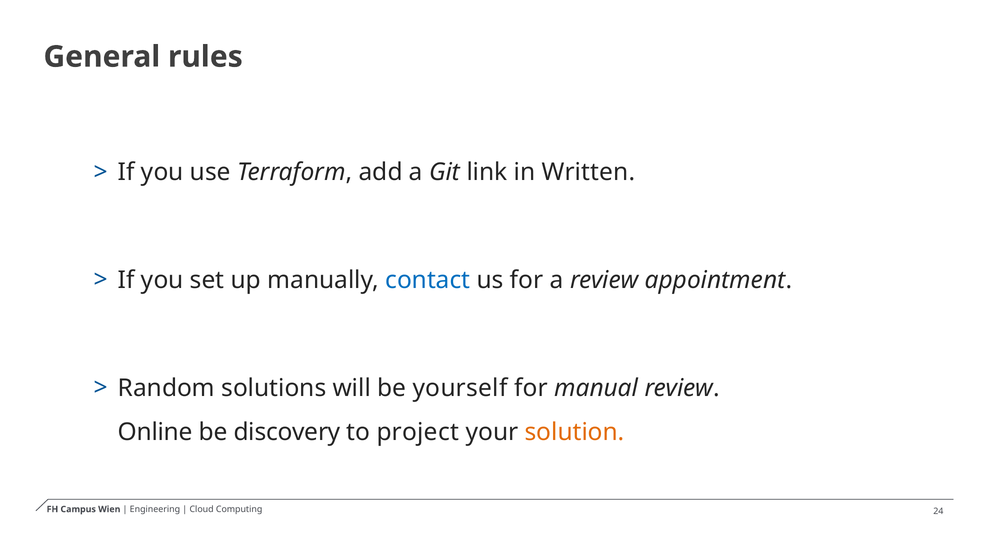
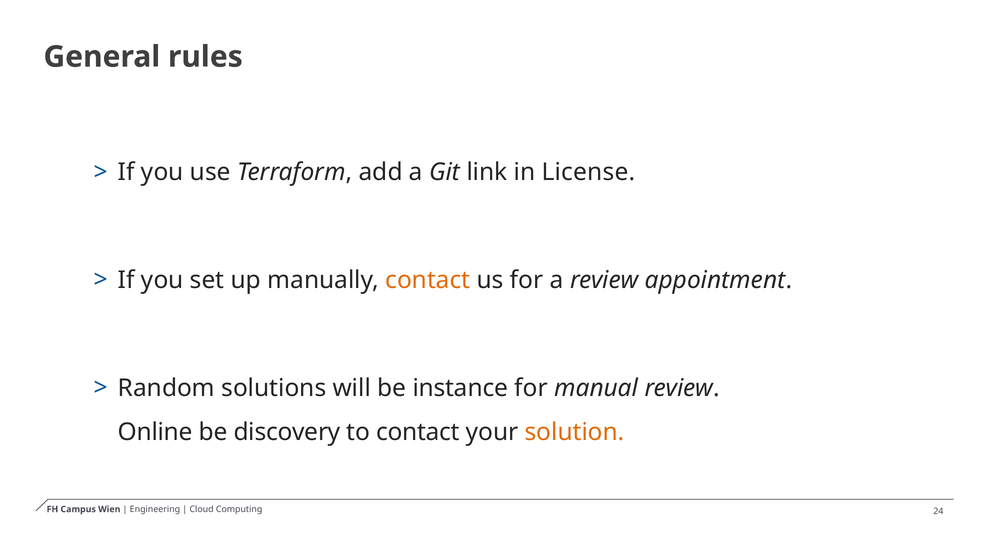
Written: Written -> License (588, 172)
contact colour: blue -> orange (428, 280)
yourself: yourself -> instance (460, 388)
to project: project -> contact (418, 433)
